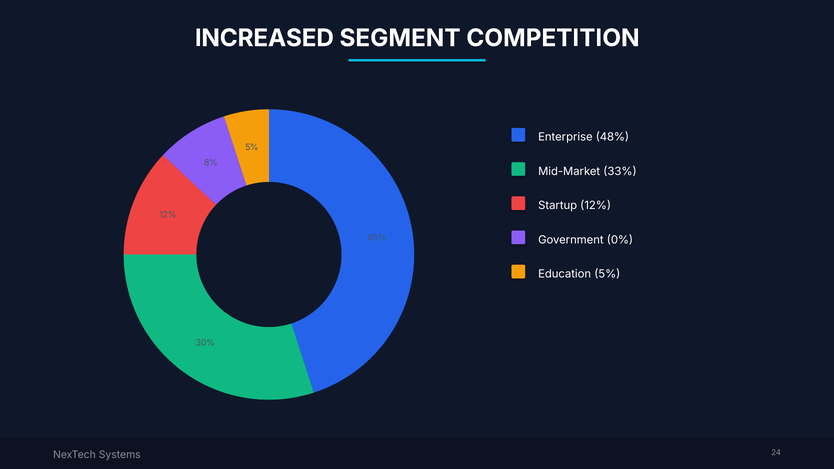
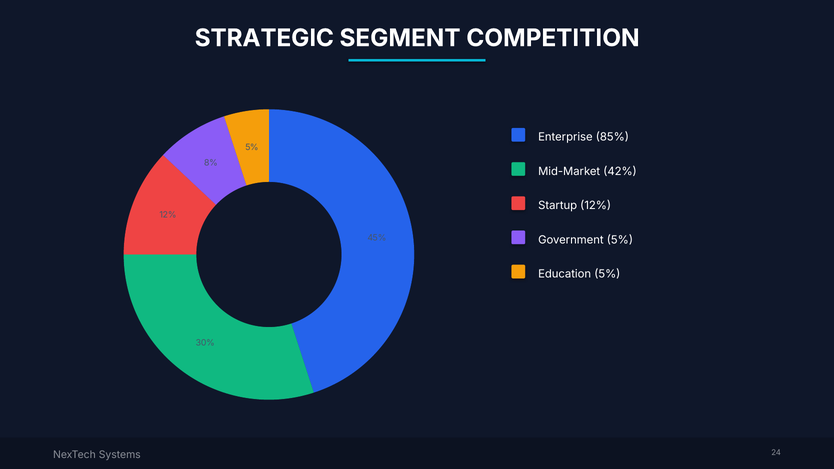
INCREASED: INCREASED -> STRATEGIC (264, 38)
48%: 48% -> 85% (612, 137)
33%: 33% -> 42% (620, 172)
Government 0%: 0% -> 5% (620, 240)
